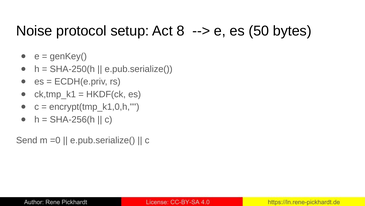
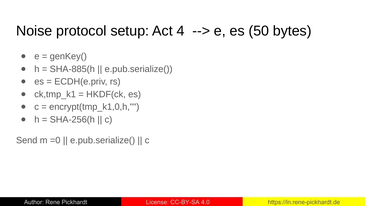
8: 8 -> 4 (181, 31)
SHA-250(h: SHA-250(h -> SHA-885(h (72, 69)
